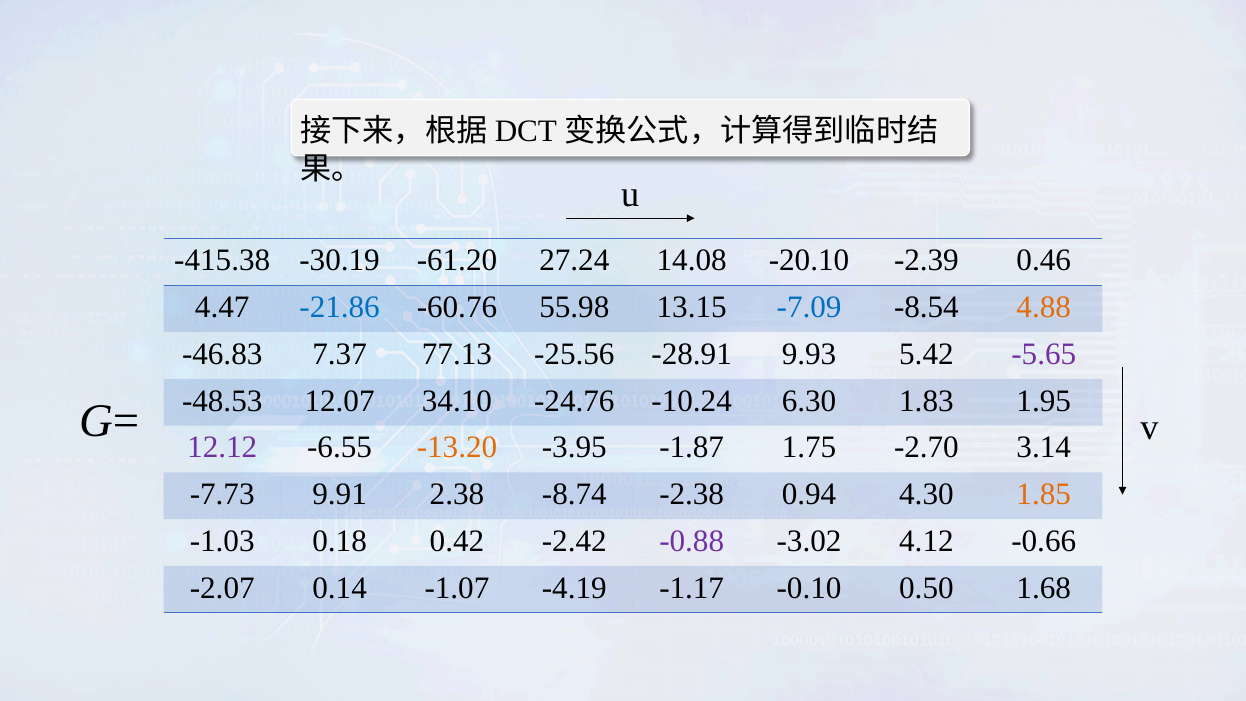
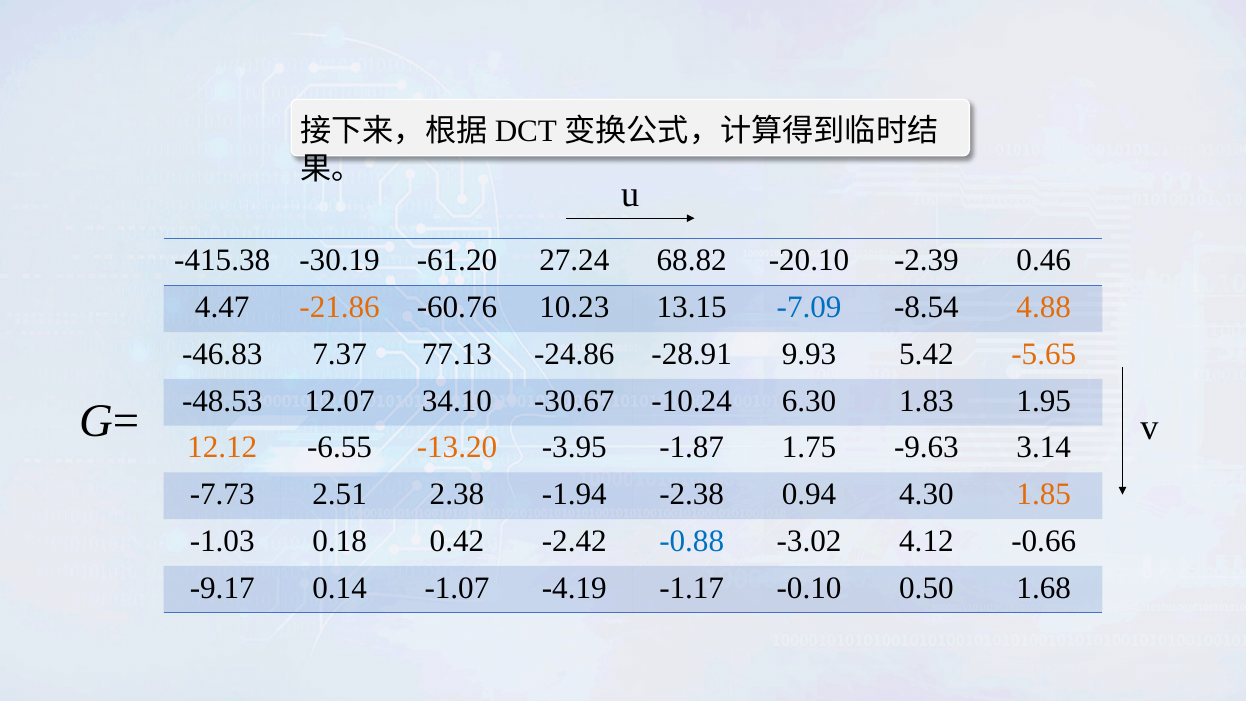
14.08: 14.08 -> 68.82 (692, 261)
-21.86 colour: blue -> orange (340, 307)
55.98: 55.98 -> 10.23 (574, 307)
-25.56: -25.56 -> -24.86 (574, 354)
-5.65 colour: purple -> orange (1044, 354)
-24.76: -24.76 -> -30.67 (574, 401)
12.12 colour: purple -> orange (222, 448)
-2.70: -2.70 -> -9.63 (926, 448)
9.91: 9.91 -> 2.51 (340, 494)
-8.74: -8.74 -> -1.94 (574, 494)
-0.88 colour: purple -> blue (692, 541)
-2.07: -2.07 -> -9.17 (222, 588)
